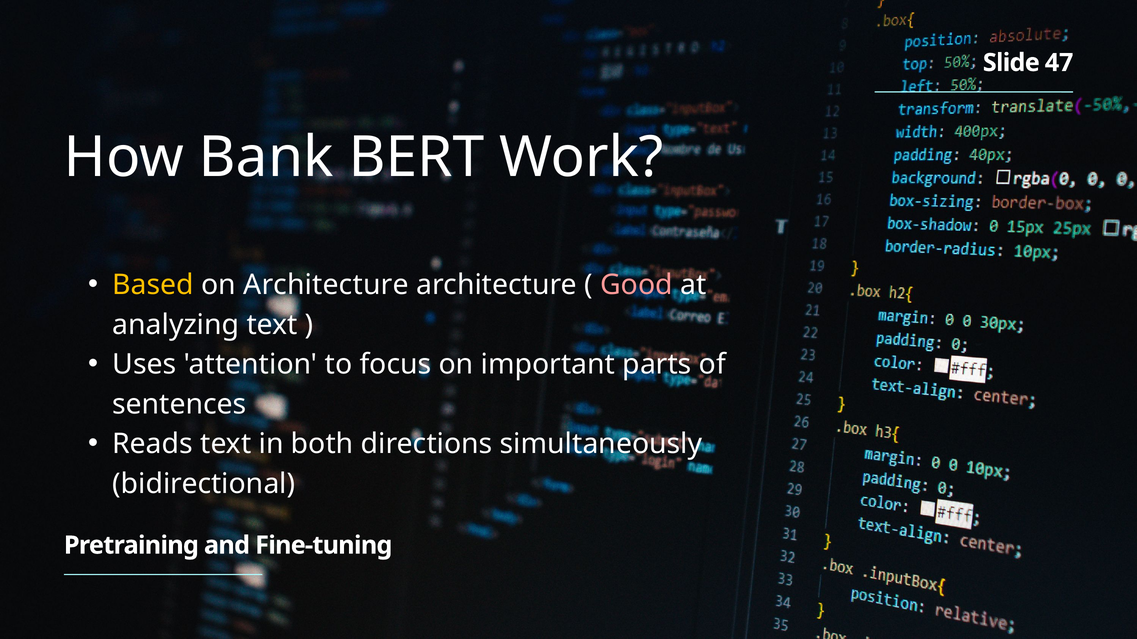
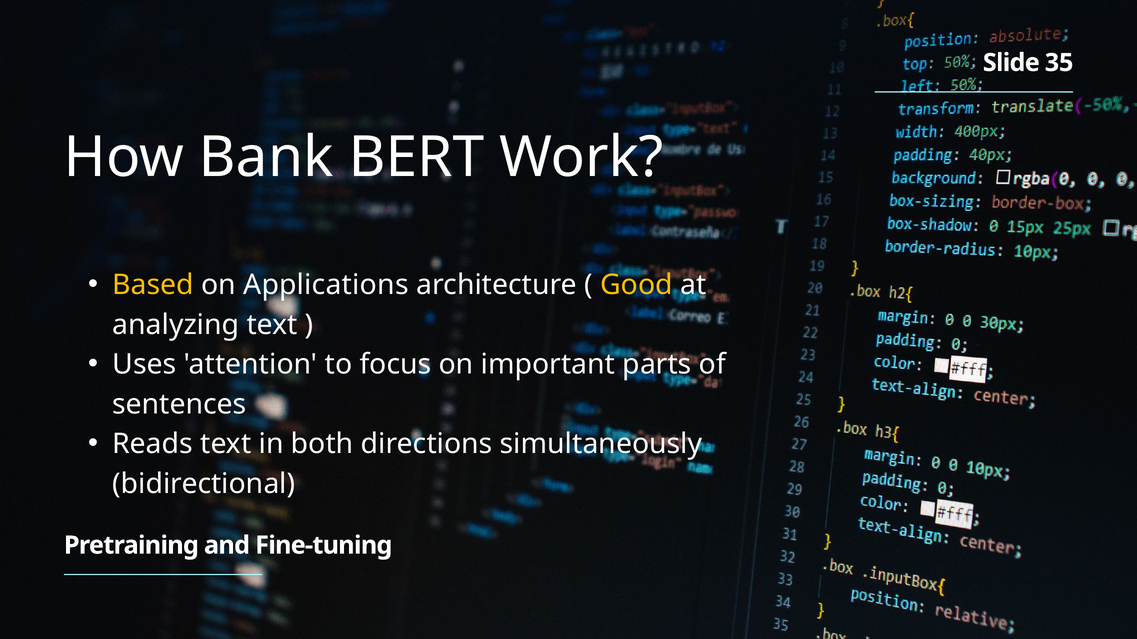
47: 47 -> 35 (1059, 63)
on Architecture: Architecture -> Applications (326, 285)
Good colour: pink -> yellow (636, 285)
